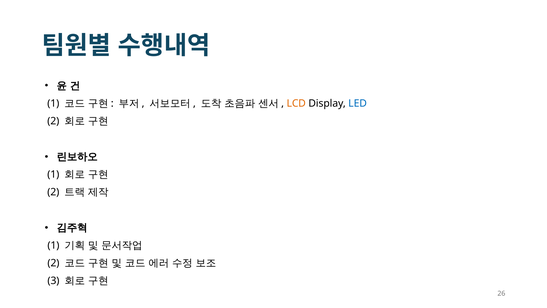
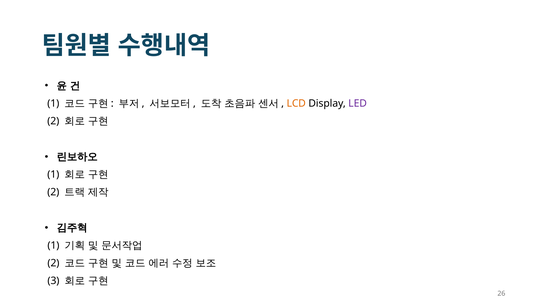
LED colour: blue -> purple (358, 103)
